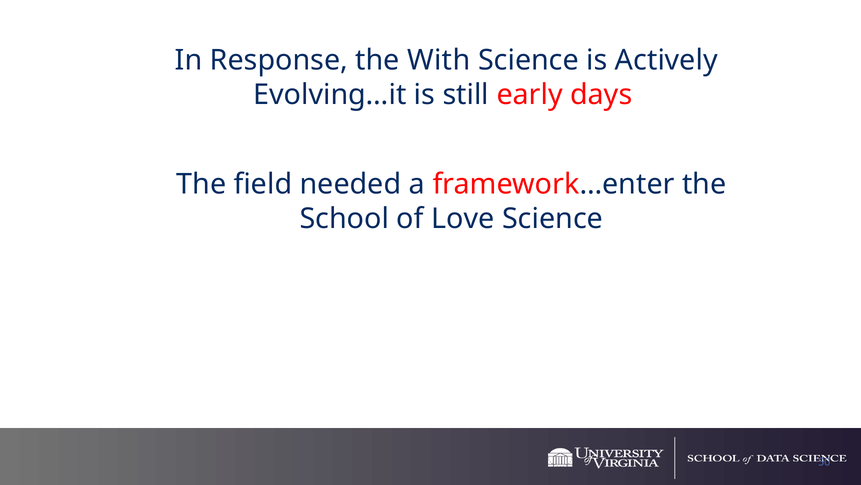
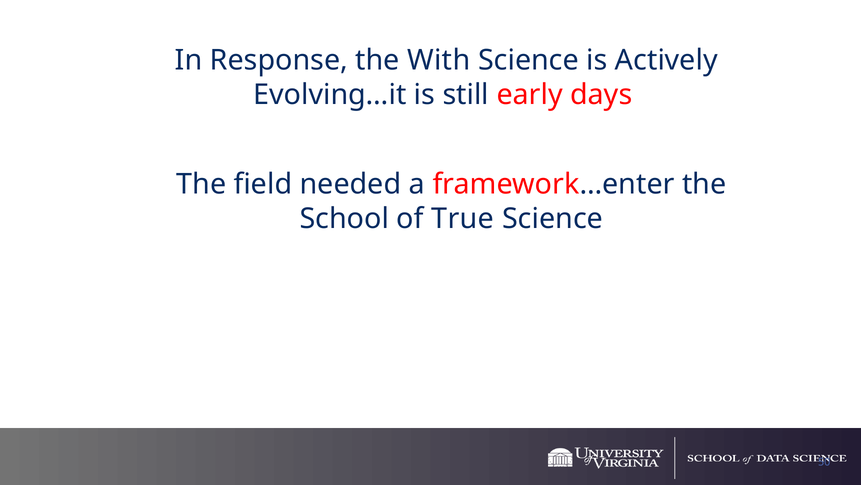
Love: Love -> True (463, 218)
